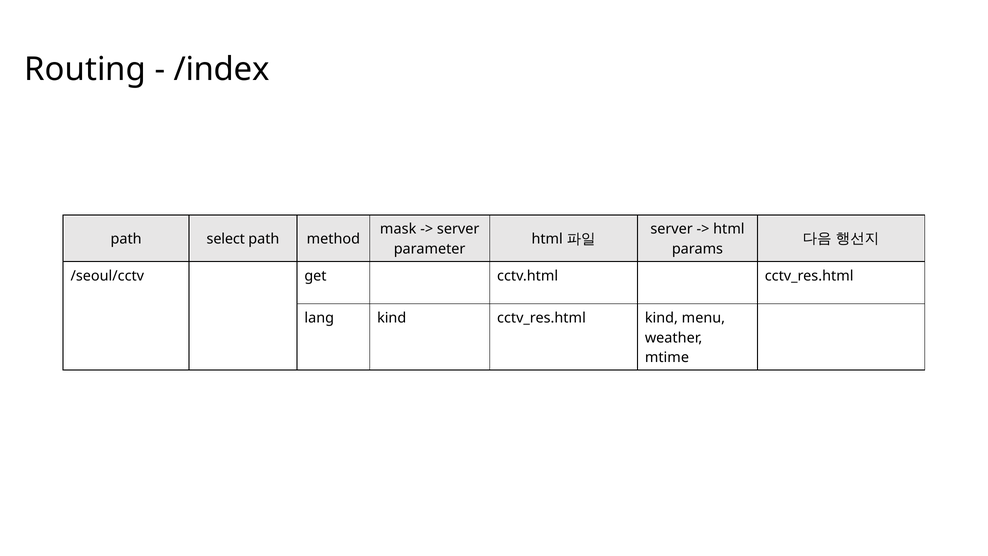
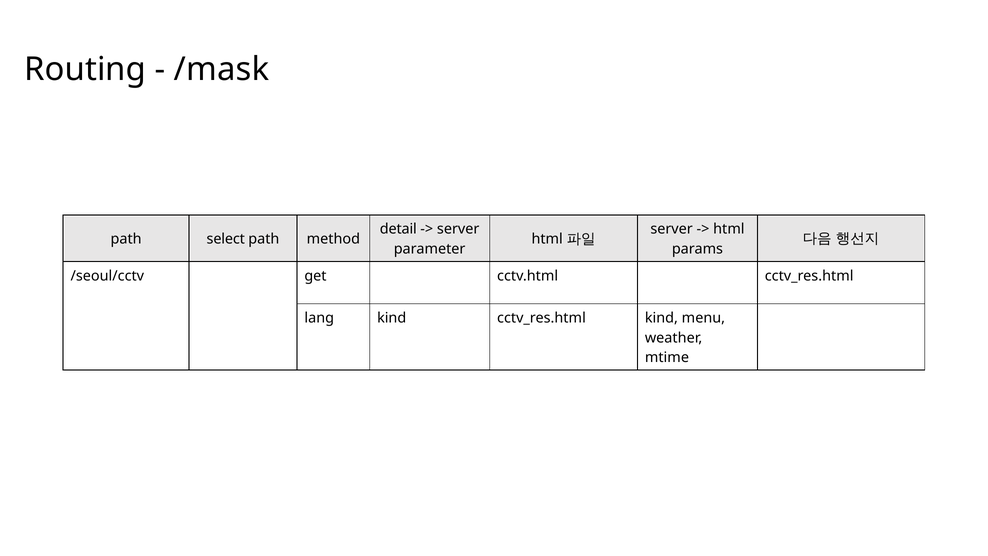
/index: /index -> /mask (222, 69)
mask: mask -> detail (398, 229)
